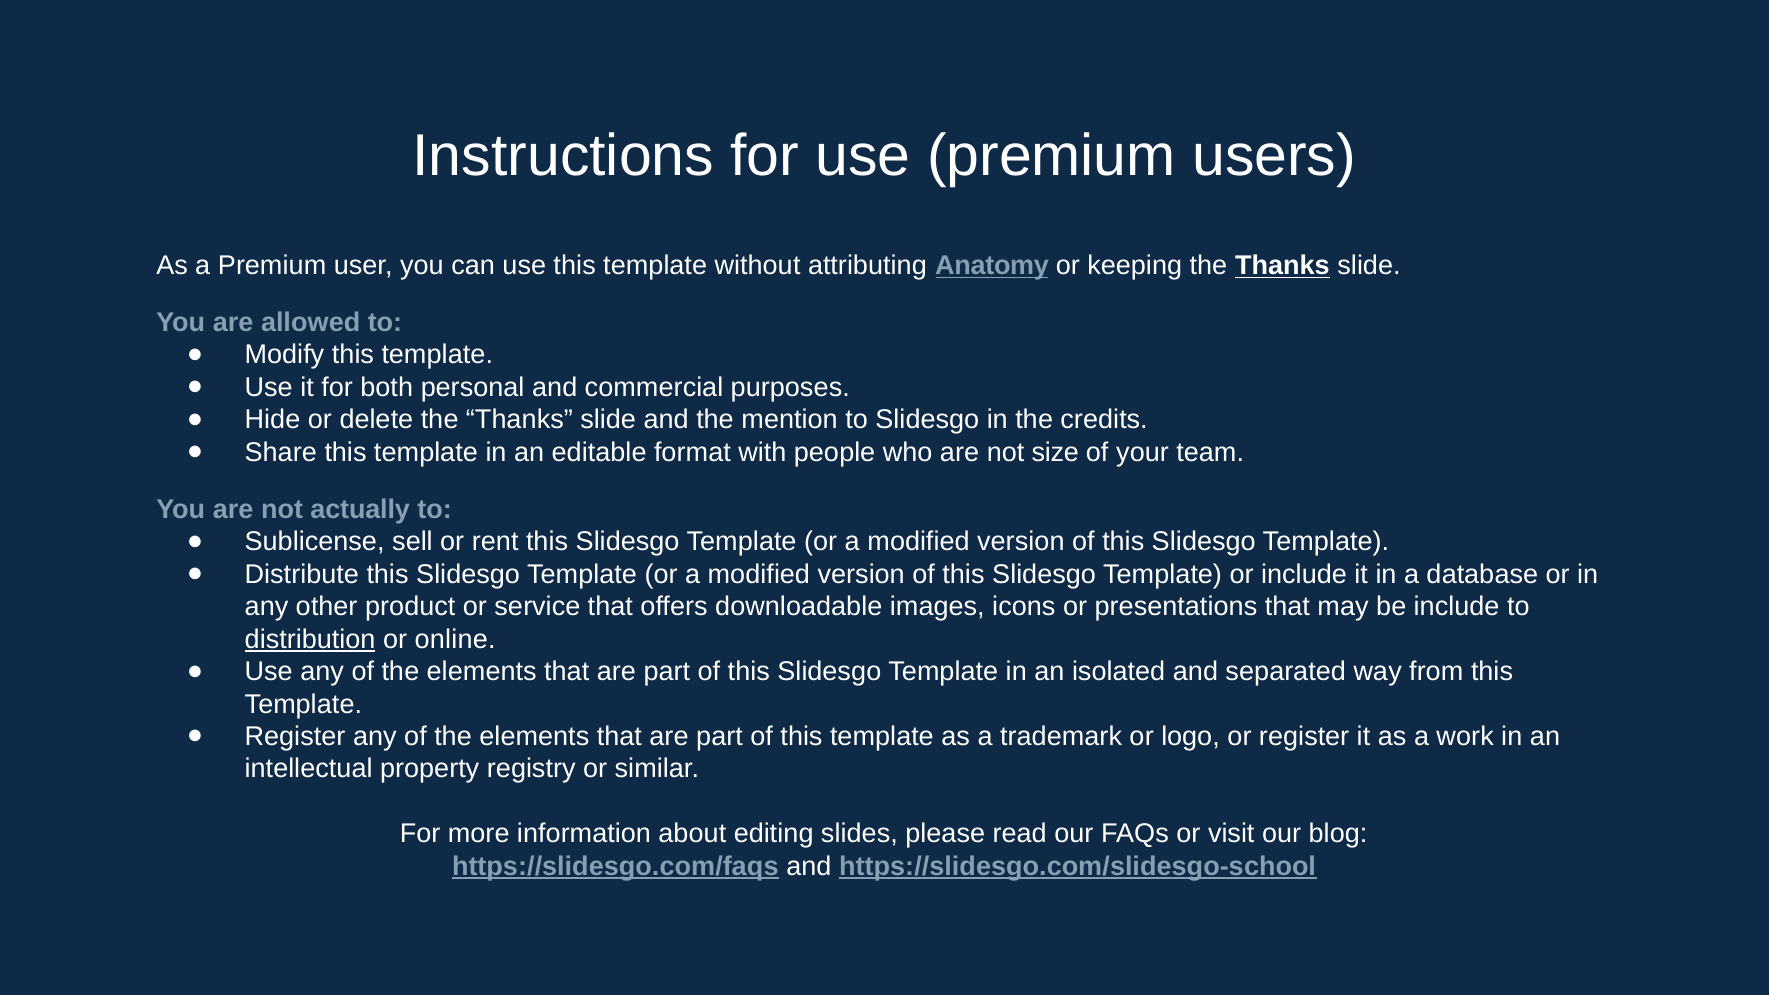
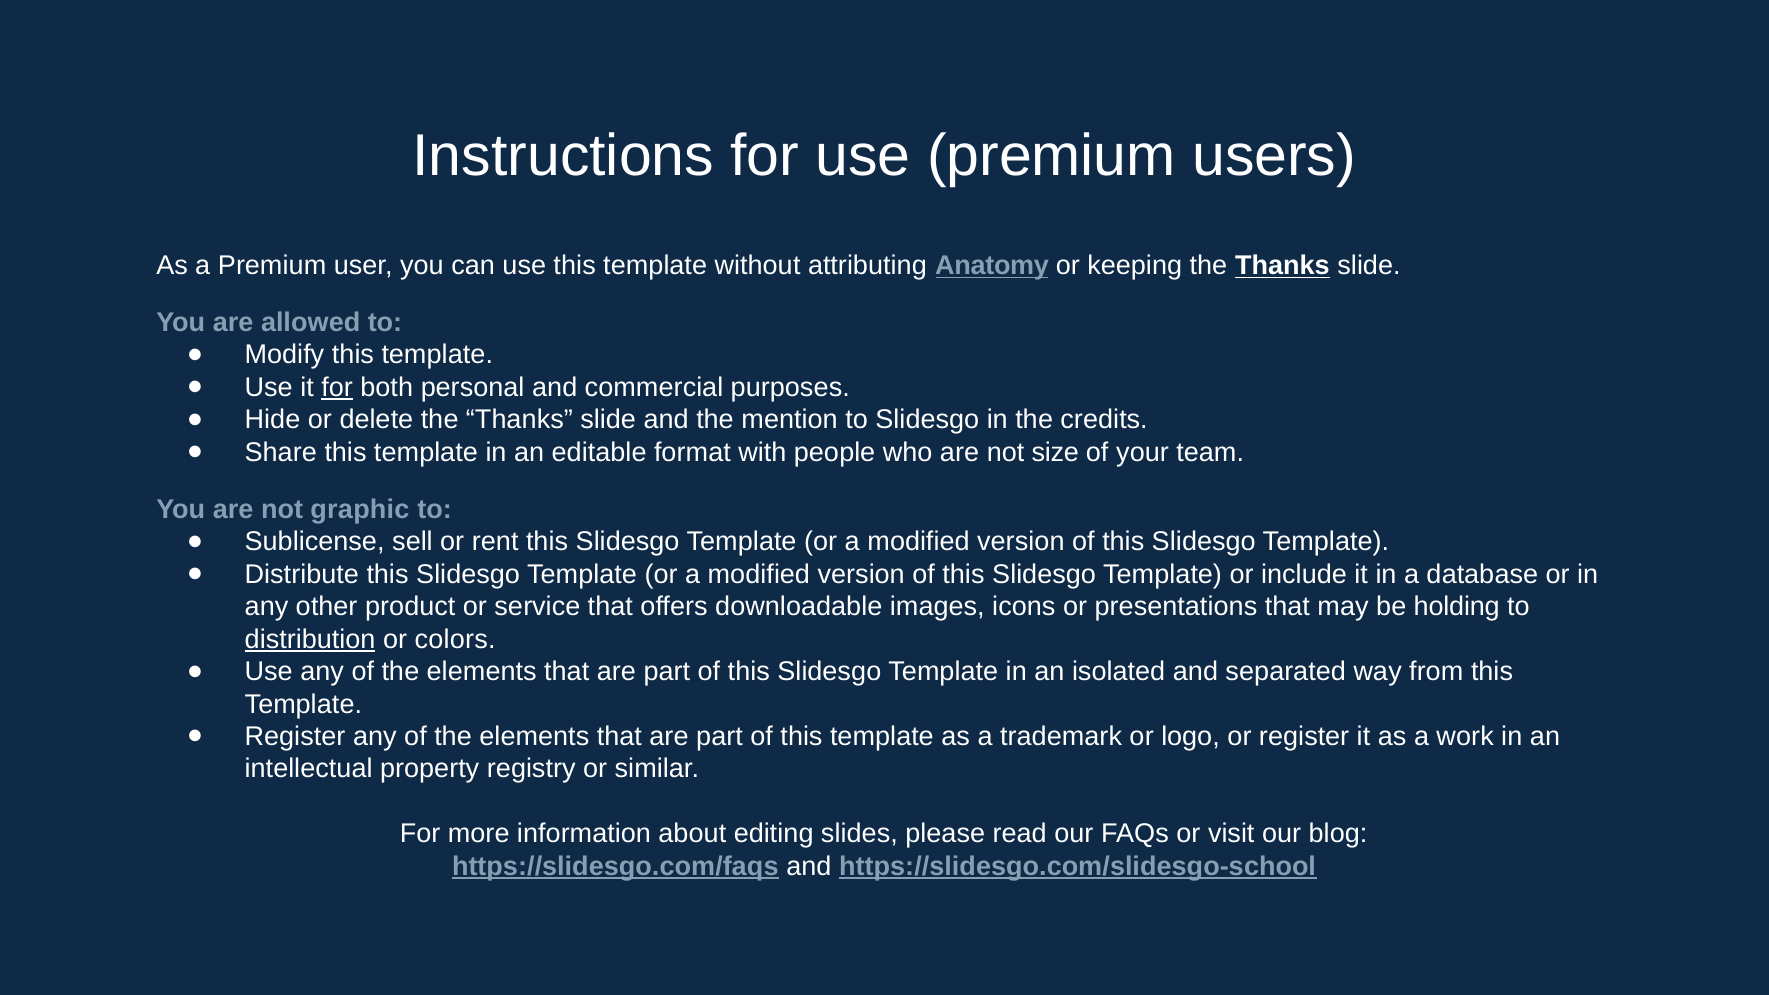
for underline: none -> present (337, 388)
actually: actually -> graphic (360, 509)
be include: include -> holding (1457, 607)
online: online -> colors (455, 639)
